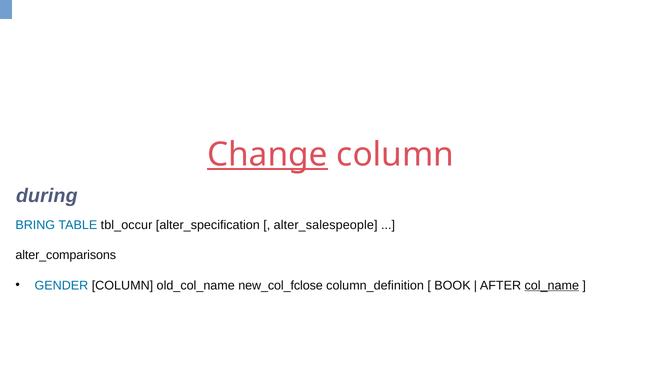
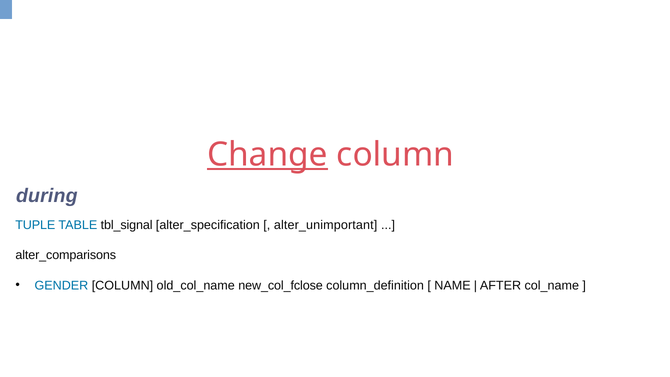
BRING: BRING -> TUPLE (35, 225)
tbl_occur: tbl_occur -> tbl_signal (127, 225)
alter_salespeople: alter_salespeople -> alter_unimportant (326, 225)
BOOK: BOOK -> NAME (452, 285)
col_name underline: present -> none (552, 285)
